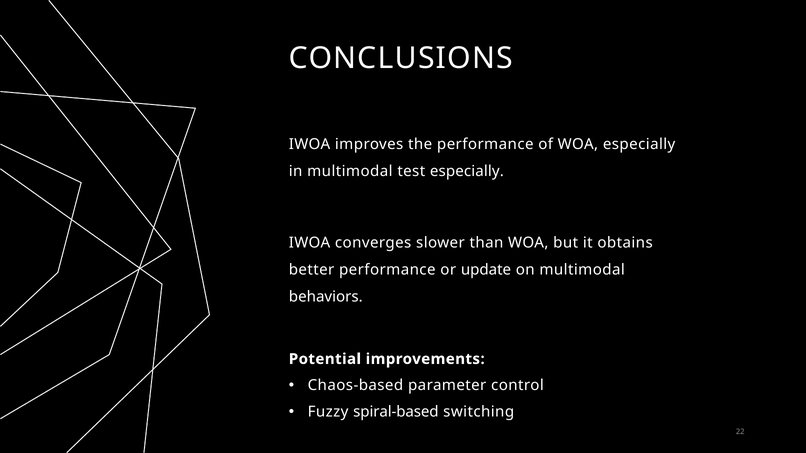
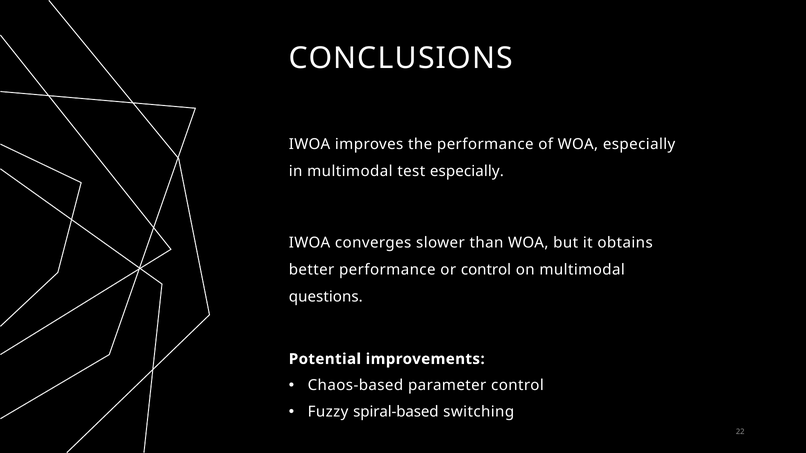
or update: update -> control (486, 270)
behaviors: behaviors -> questions (326, 297)
